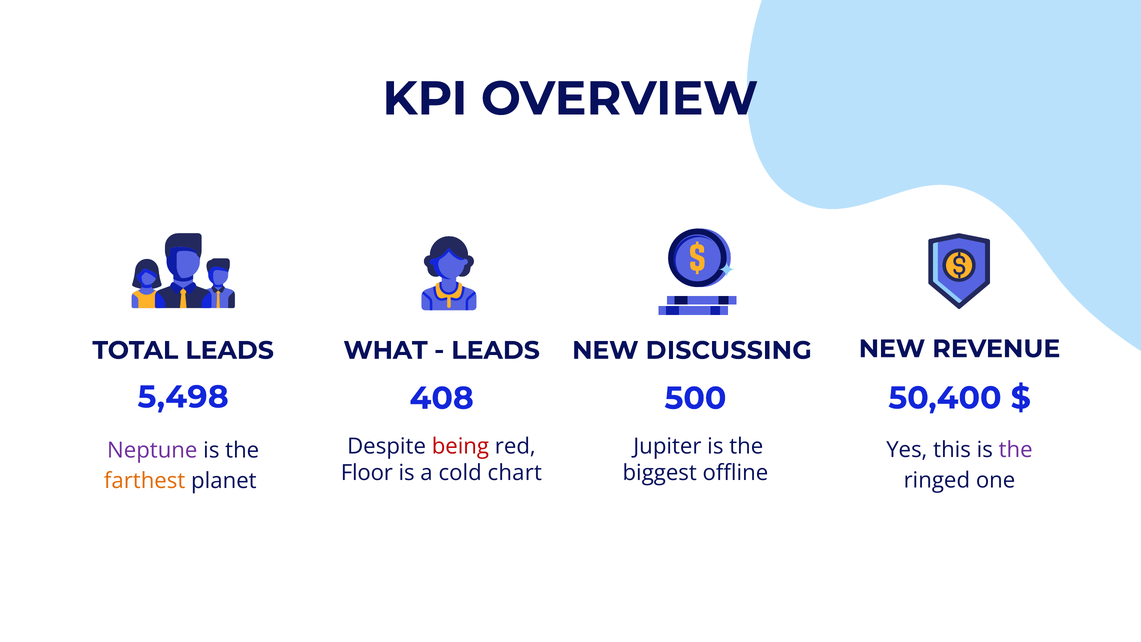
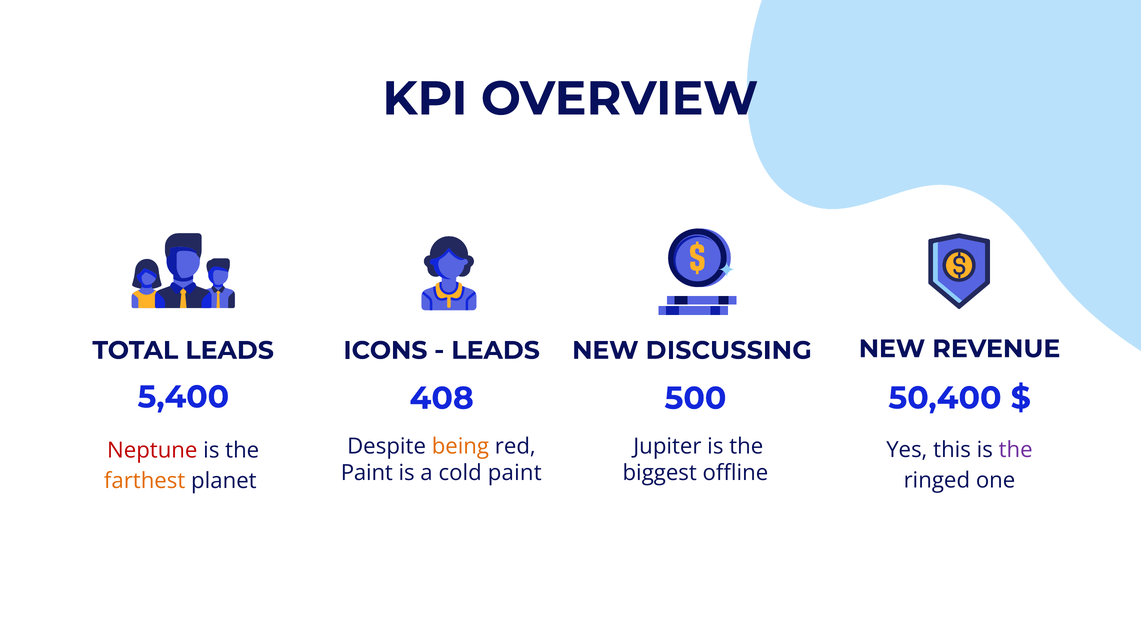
WHAT: WHAT -> ICONS (385, 350)
5,498: 5,498 -> 5,400 (183, 397)
being colour: red -> orange (460, 446)
Neptune colour: purple -> red (152, 450)
Floor: Floor -> Paint (367, 473)
cold chart: chart -> paint (515, 473)
